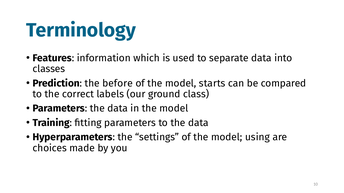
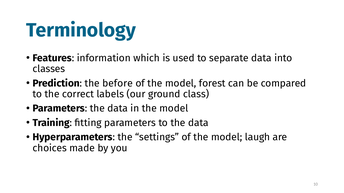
starts: starts -> forest (212, 83)
using: using -> laugh (258, 138)
